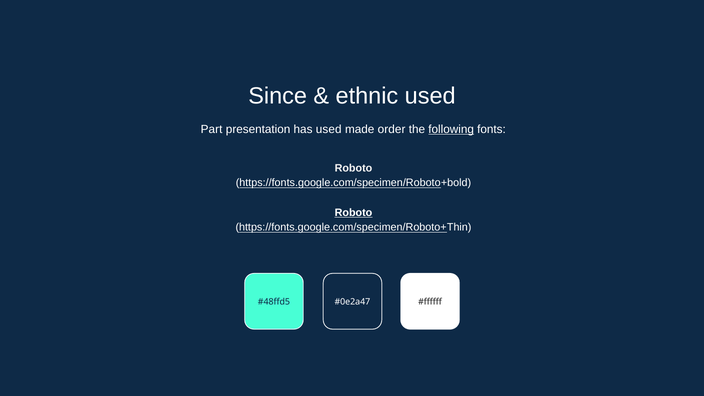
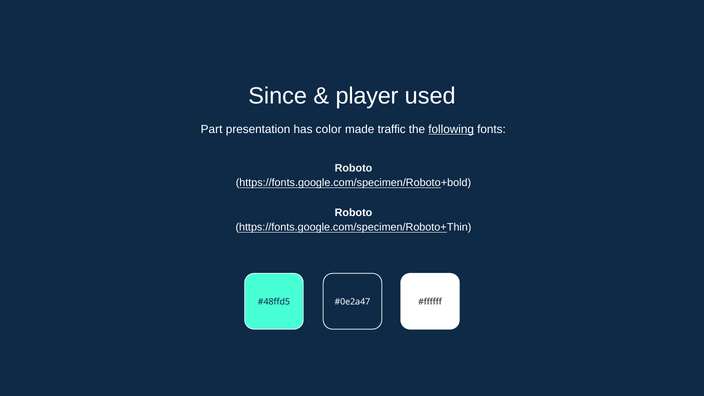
ethnic: ethnic -> player (367, 96)
has used: used -> color (329, 129)
order: order -> traffic (392, 129)
Roboto underline: present -> none (353, 213)
